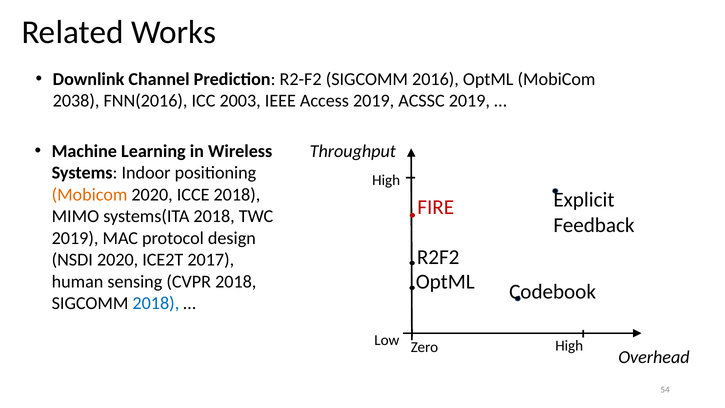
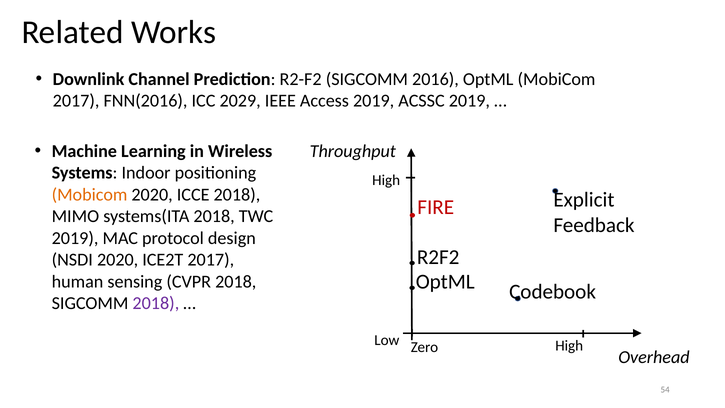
2038: 2038 -> 2017 (76, 101)
2003: 2003 -> 2029 (240, 101)
2018 colour: blue -> purple (156, 303)
